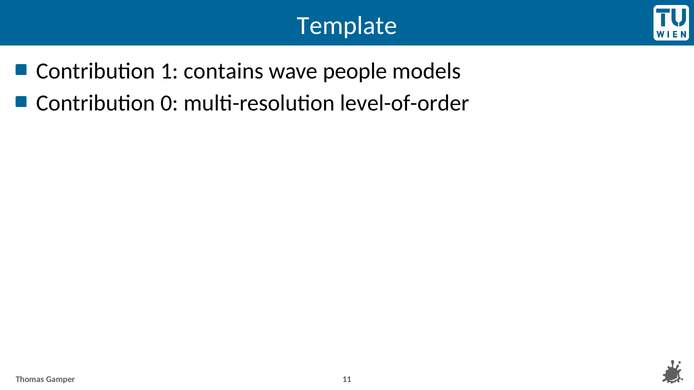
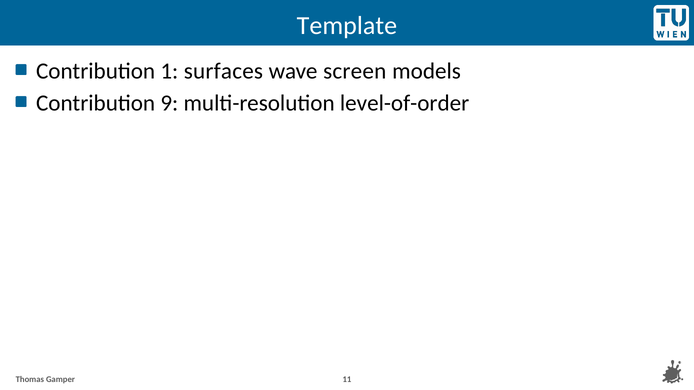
contains: contains -> surfaces (223, 71)
people: people -> screen (355, 71)
0: 0 -> 9 (169, 103)
